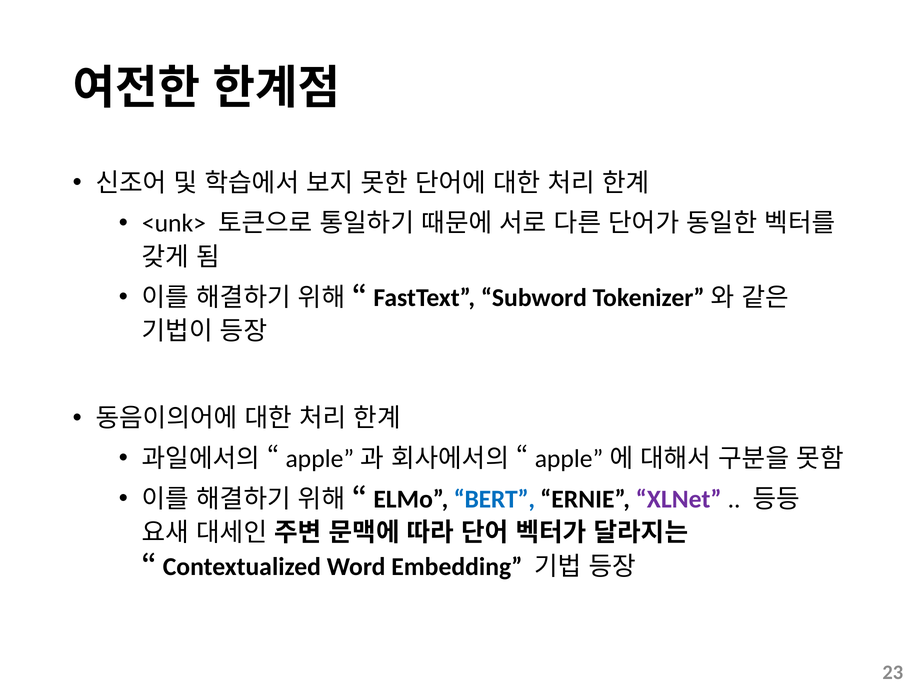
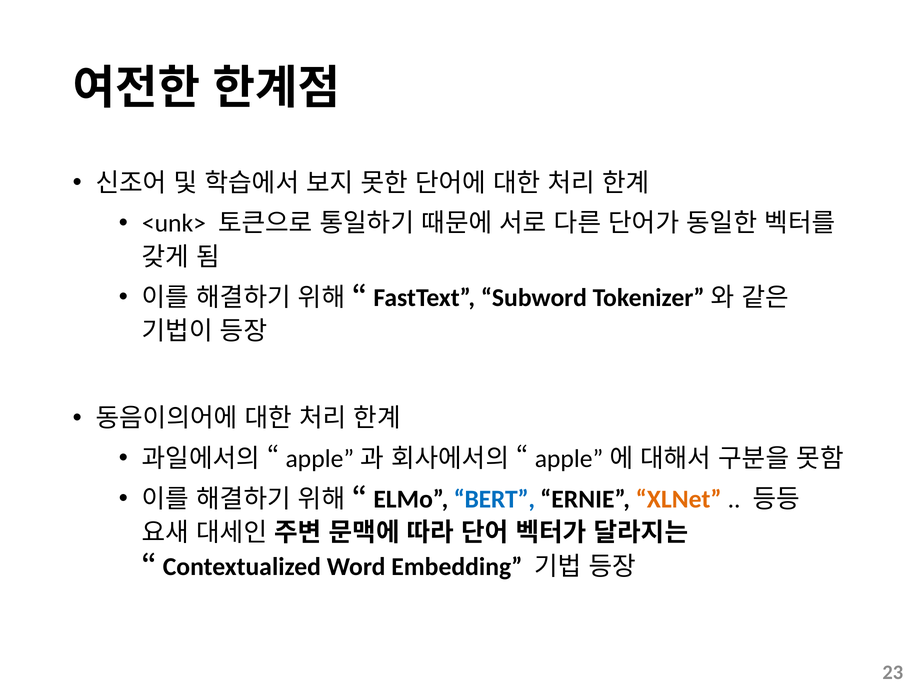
XLNet colour: purple -> orange (679, 498)
